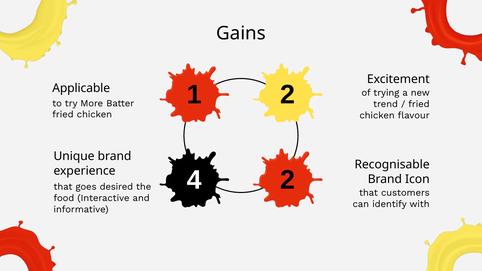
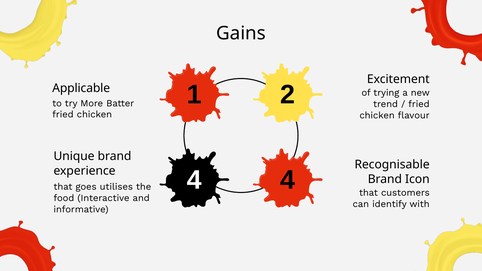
4 2: 2 -> 4 (288, 180)
desired: desired -> utilises (116, 187)
